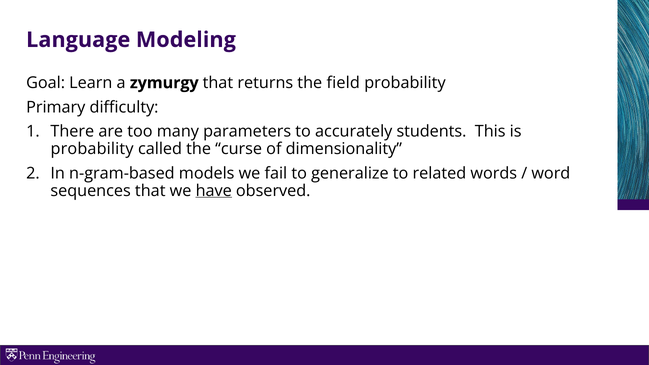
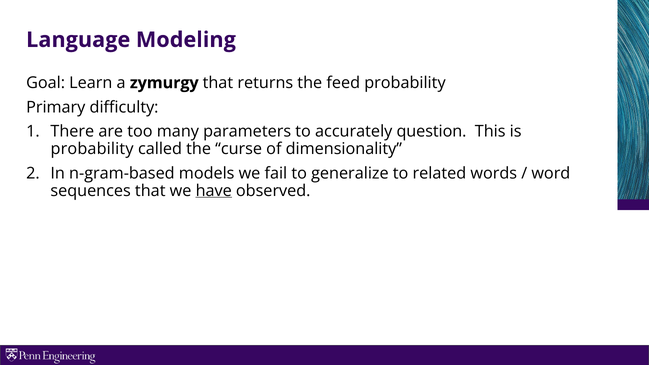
field: field -> feed (343, 83)
students: students -> question (431, 131)
